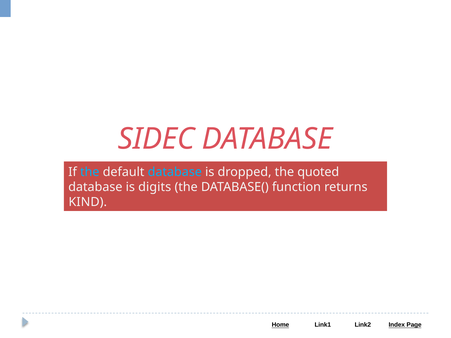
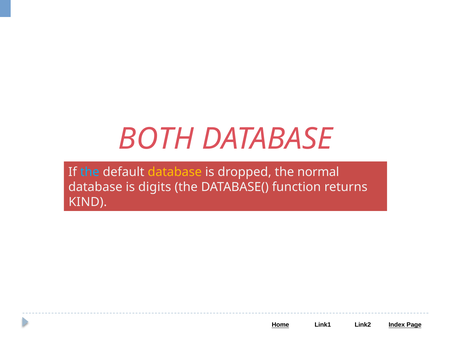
SIDEC: SIDEC -> BOTH (156, 139)
database colour: light blue -> yellow (175, 172)
quoted: quoted -> normal (318, 172)
